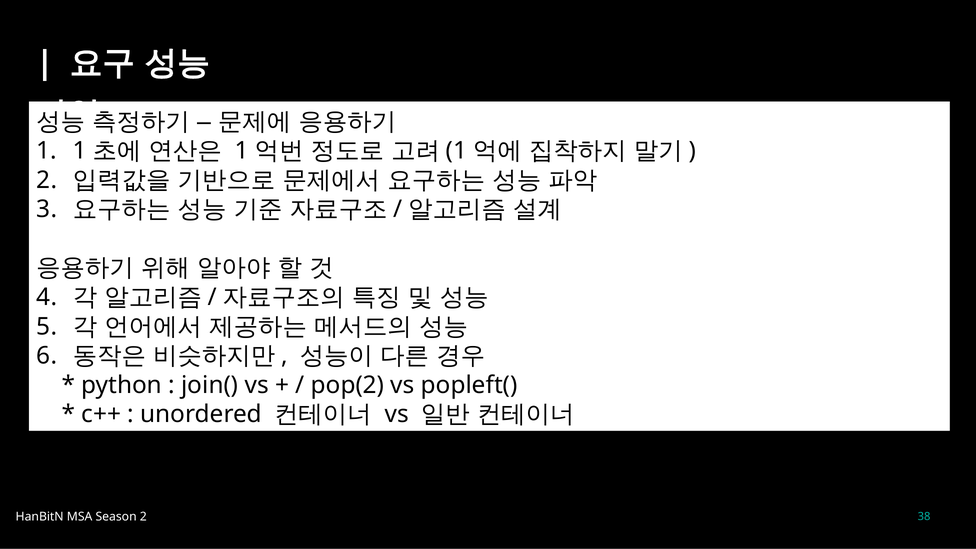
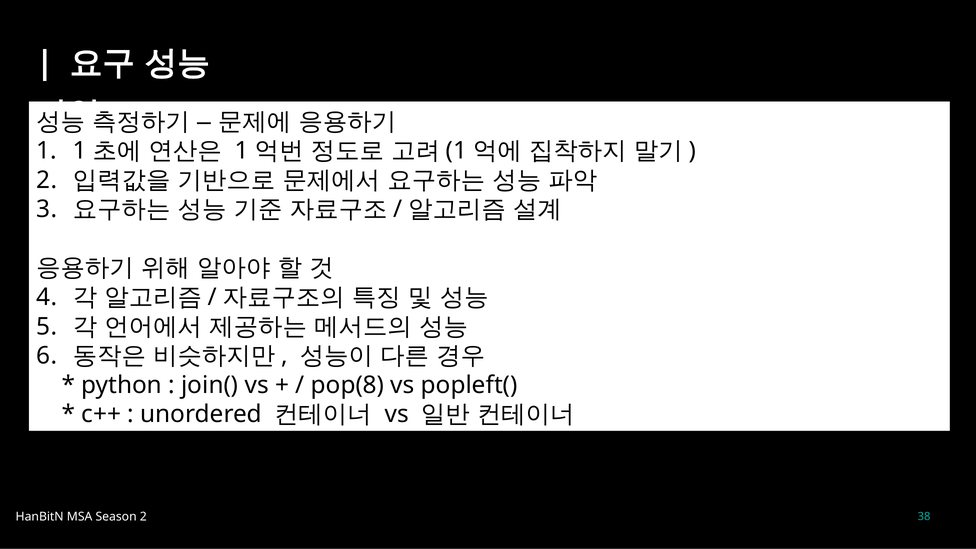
pop(2: pop(2 -> pop(8 (347, 385)
